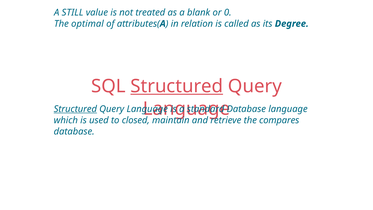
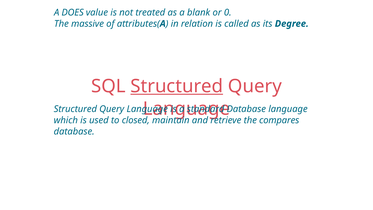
STILL: STILL -> DOES (73, 12)
optimal: optimal -> massive (88, 24)
Structured underline: present -> none (75, 109)
